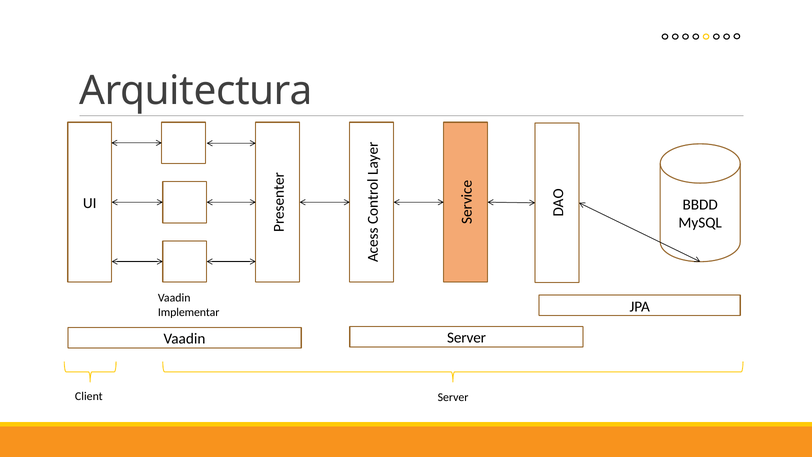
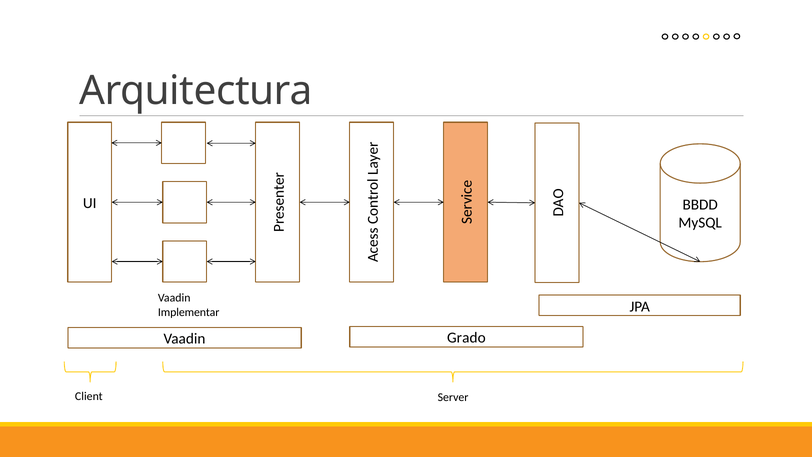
Server: Server -> Grado (466, 338)
